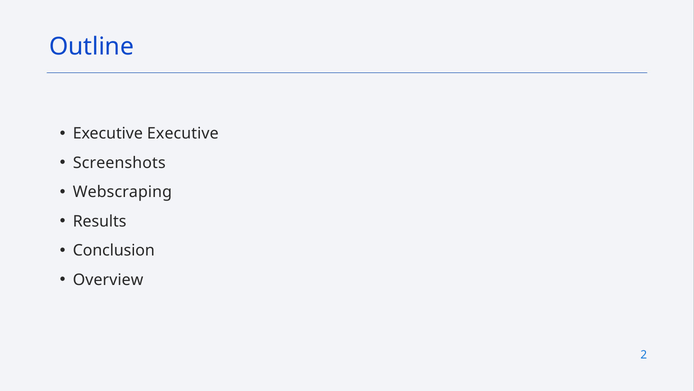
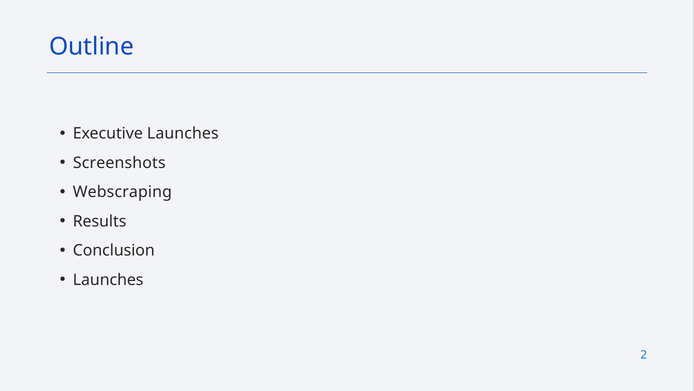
Executive Executive: Executive -> Launches (183, 134)
Overview: Overview -> Launches (108, 279)
